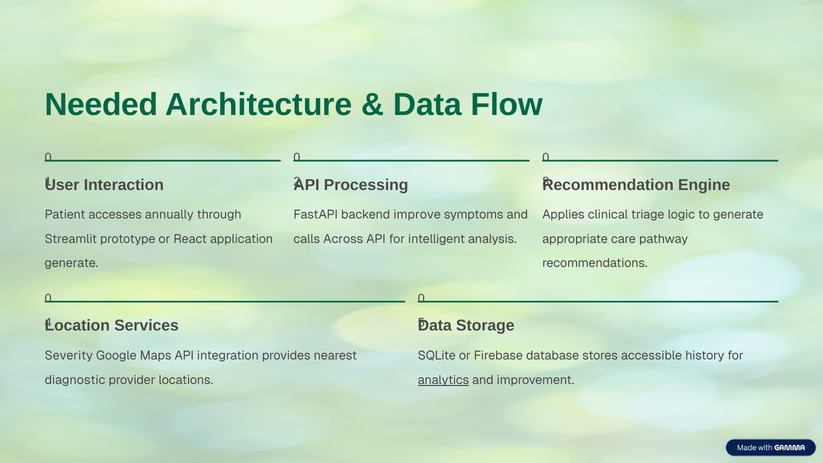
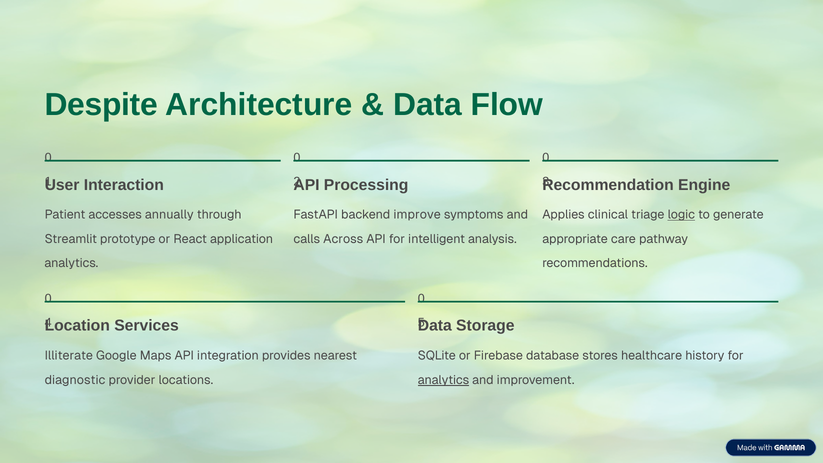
Needed: Needed -> Despite (101, 105)
logic underline: none -> present (681, 215)
generate: generate -> analytics (71, 263)
Severity: Severity -> Illiterate (69, 356)
accessible: accessible -> healthcare (652, 356)
